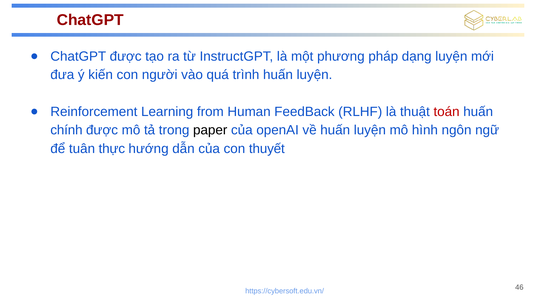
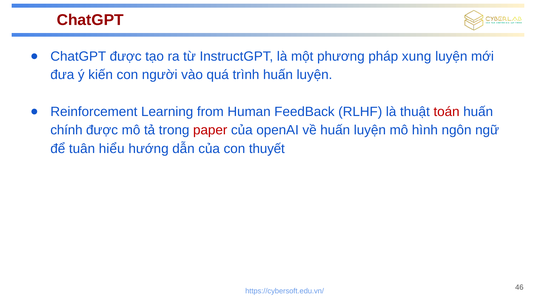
dạng: dạng -> xung (417, 56)
paper colour: black -> red (210, 130)
thực: thực -> hiểu (112, 149)
